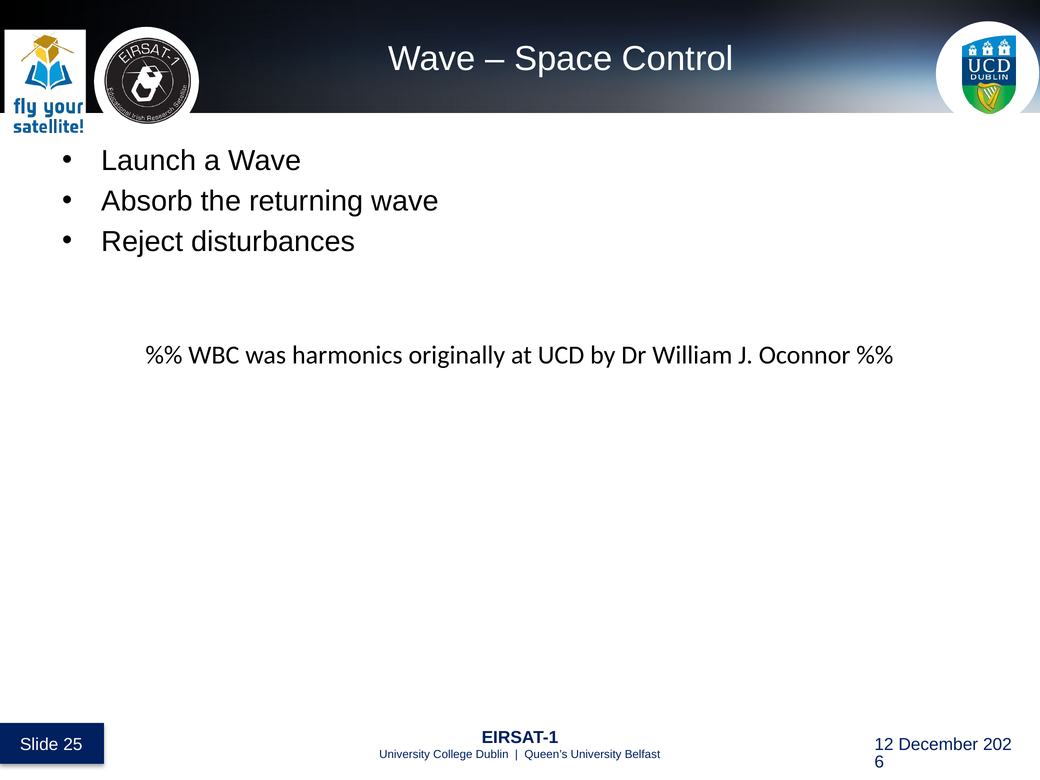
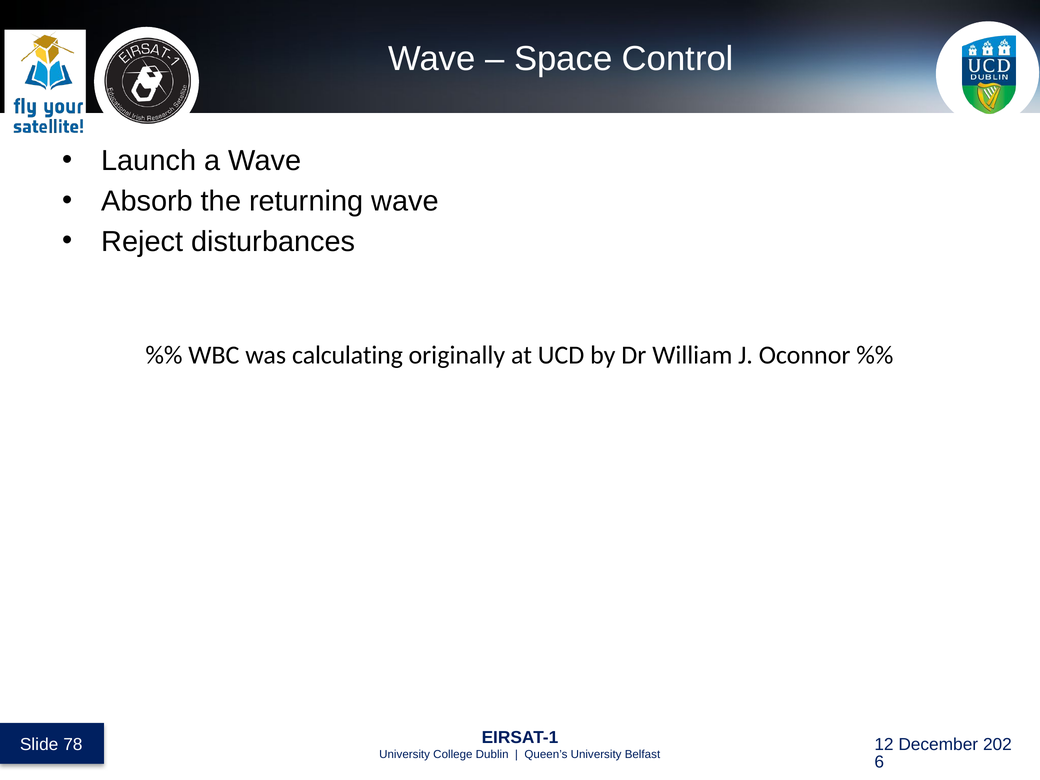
harmonics: harmonics -> calculating (347, 355)
25: 25 -> 78 (73, 745)
